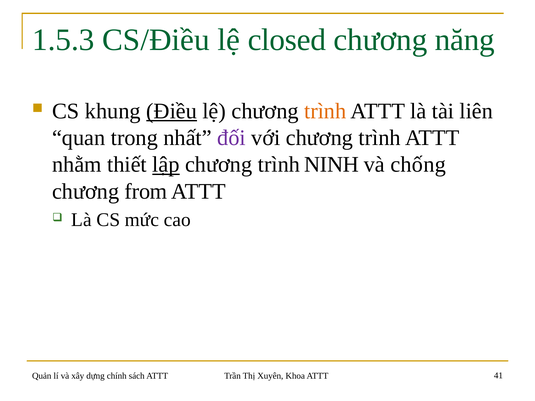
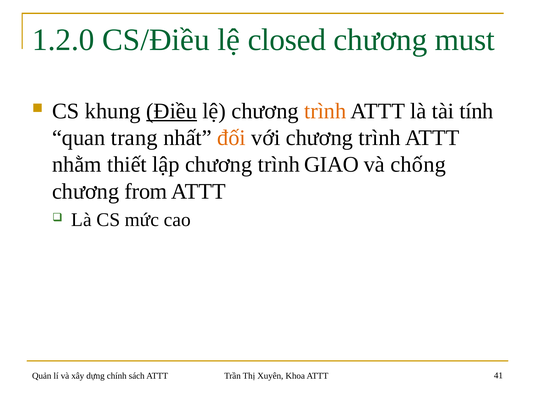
1.5.3: 1.5.3 -> 1.2.0 (63, 40)
năng: năng -> must (465, 40)
liên: liên -> tính (476, 111)
trong: trong -> trang (134, 138)
đối colour: purple -> orange (231, 138)
lập underline: present -> none (166, 165)
NINH: NINH -> GIAO (332, 165)
